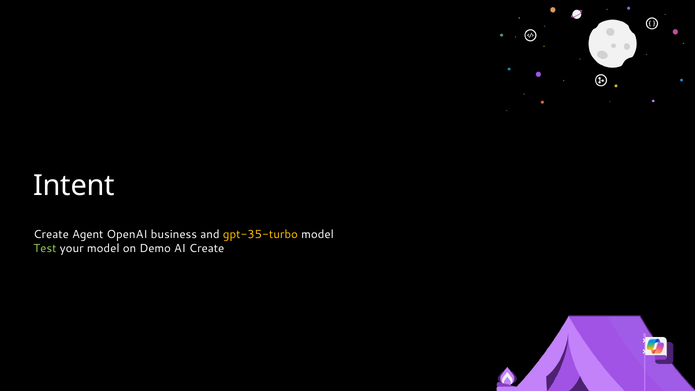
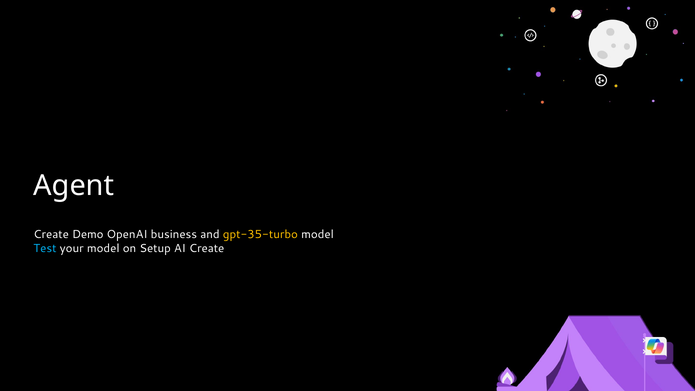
Intent: Intent -> Agent (74, 185)
Agent: Agent -> Demo (88, 234)
Test colour: light green -> light blue (45, 248)
Demo: Demo -> Setup (155, 248)
